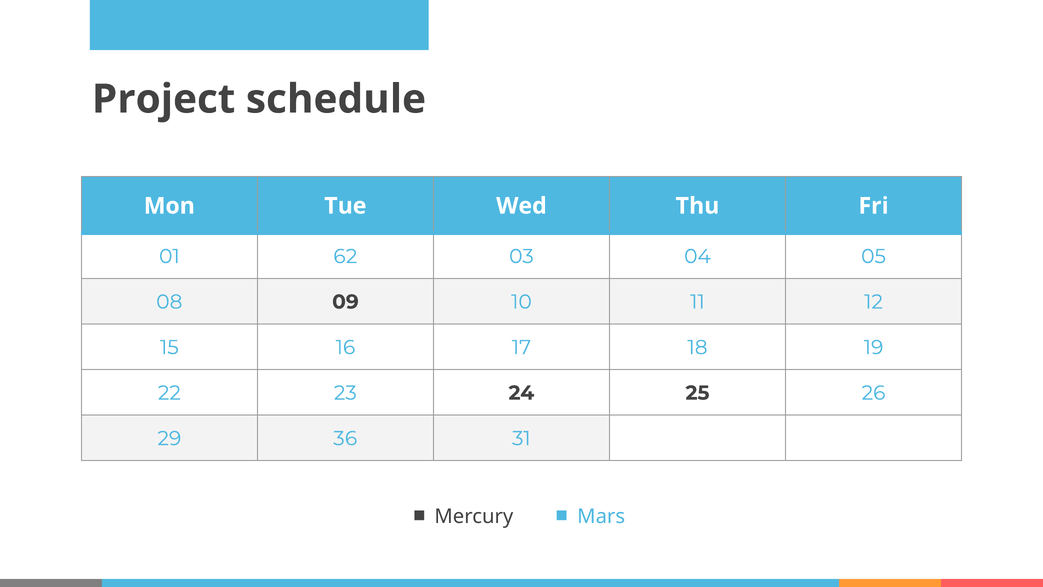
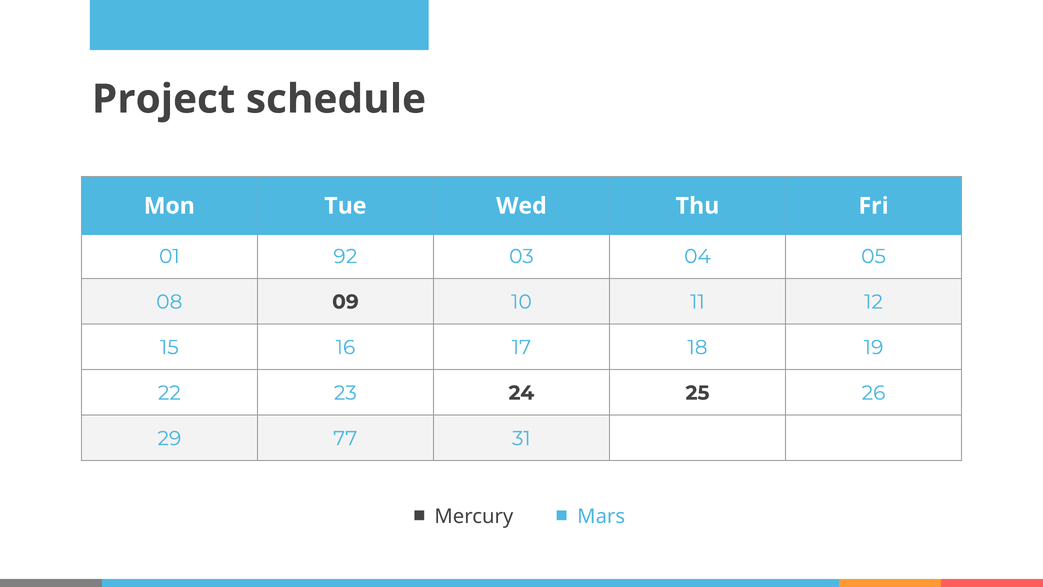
62: 62 -> 92 (345, 256)
36: 36 -> 77 (345, 438)
